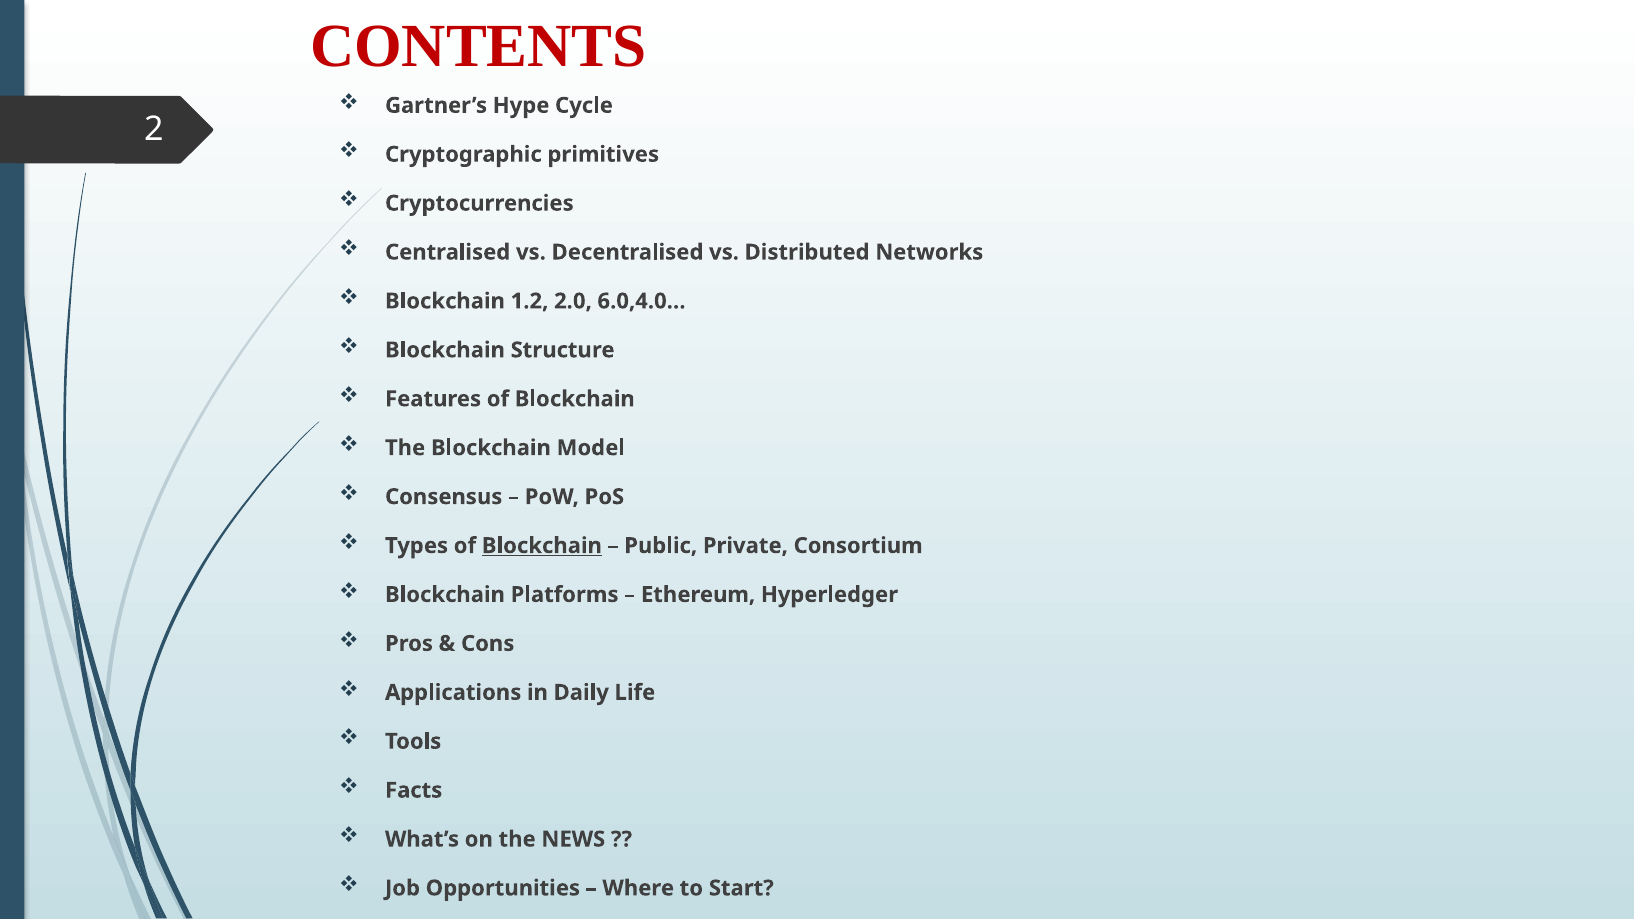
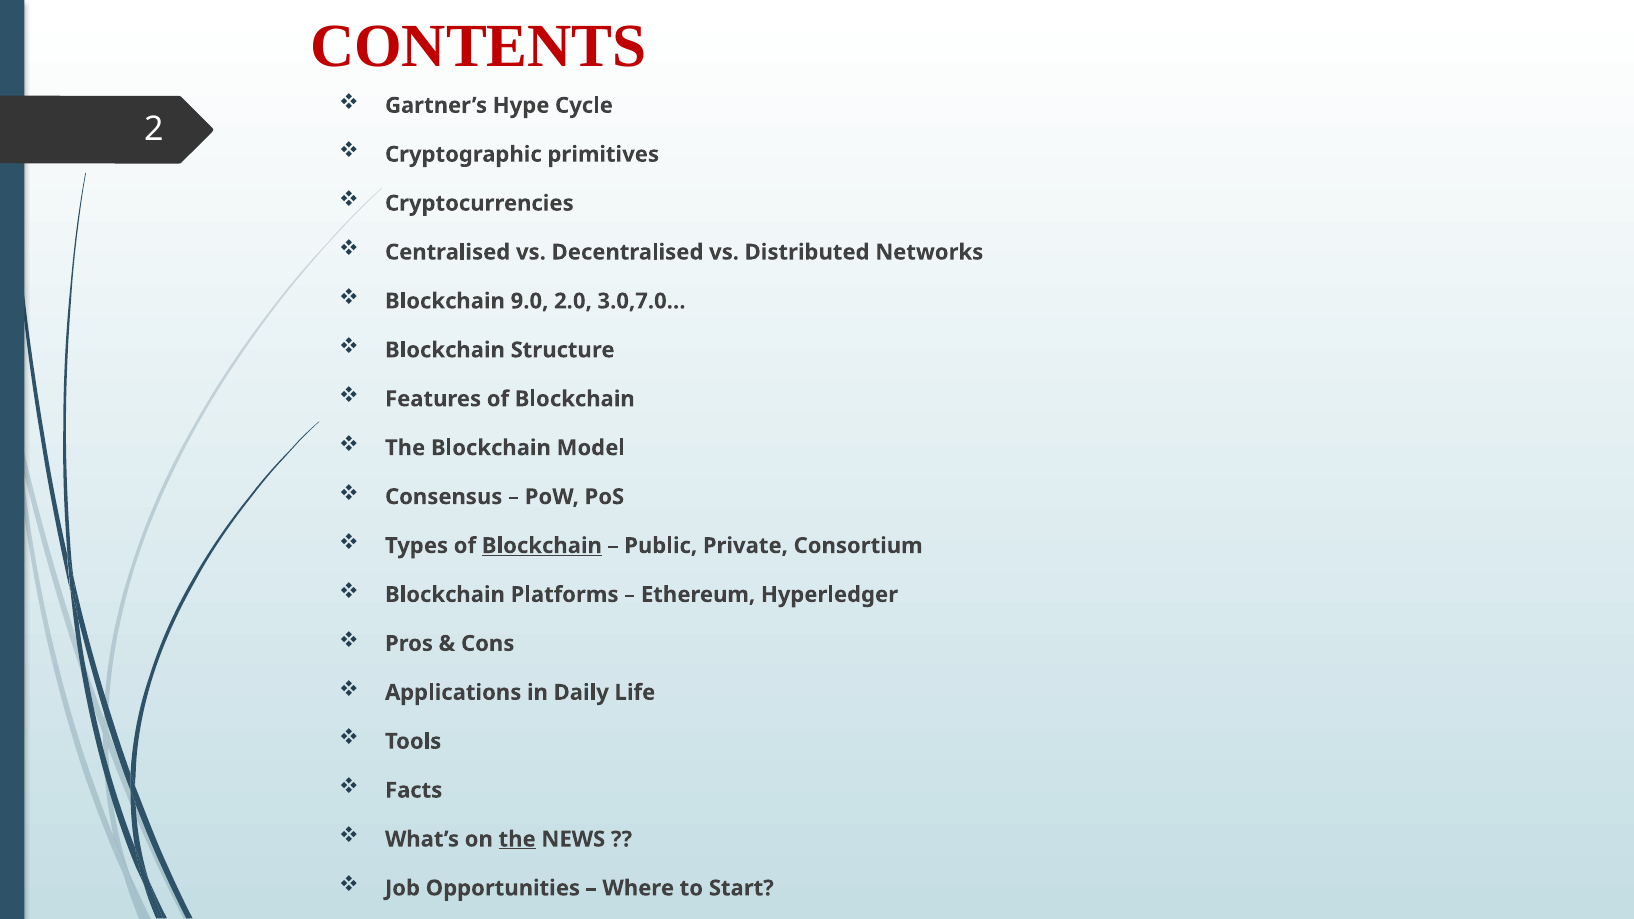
1.2: 1.2 -> 9.0 (530, 301)
6.0,4.0…: 6.0,4.0… -> 3.0,7.0… (642, 301)
the underline: none -> present (517, 839)
